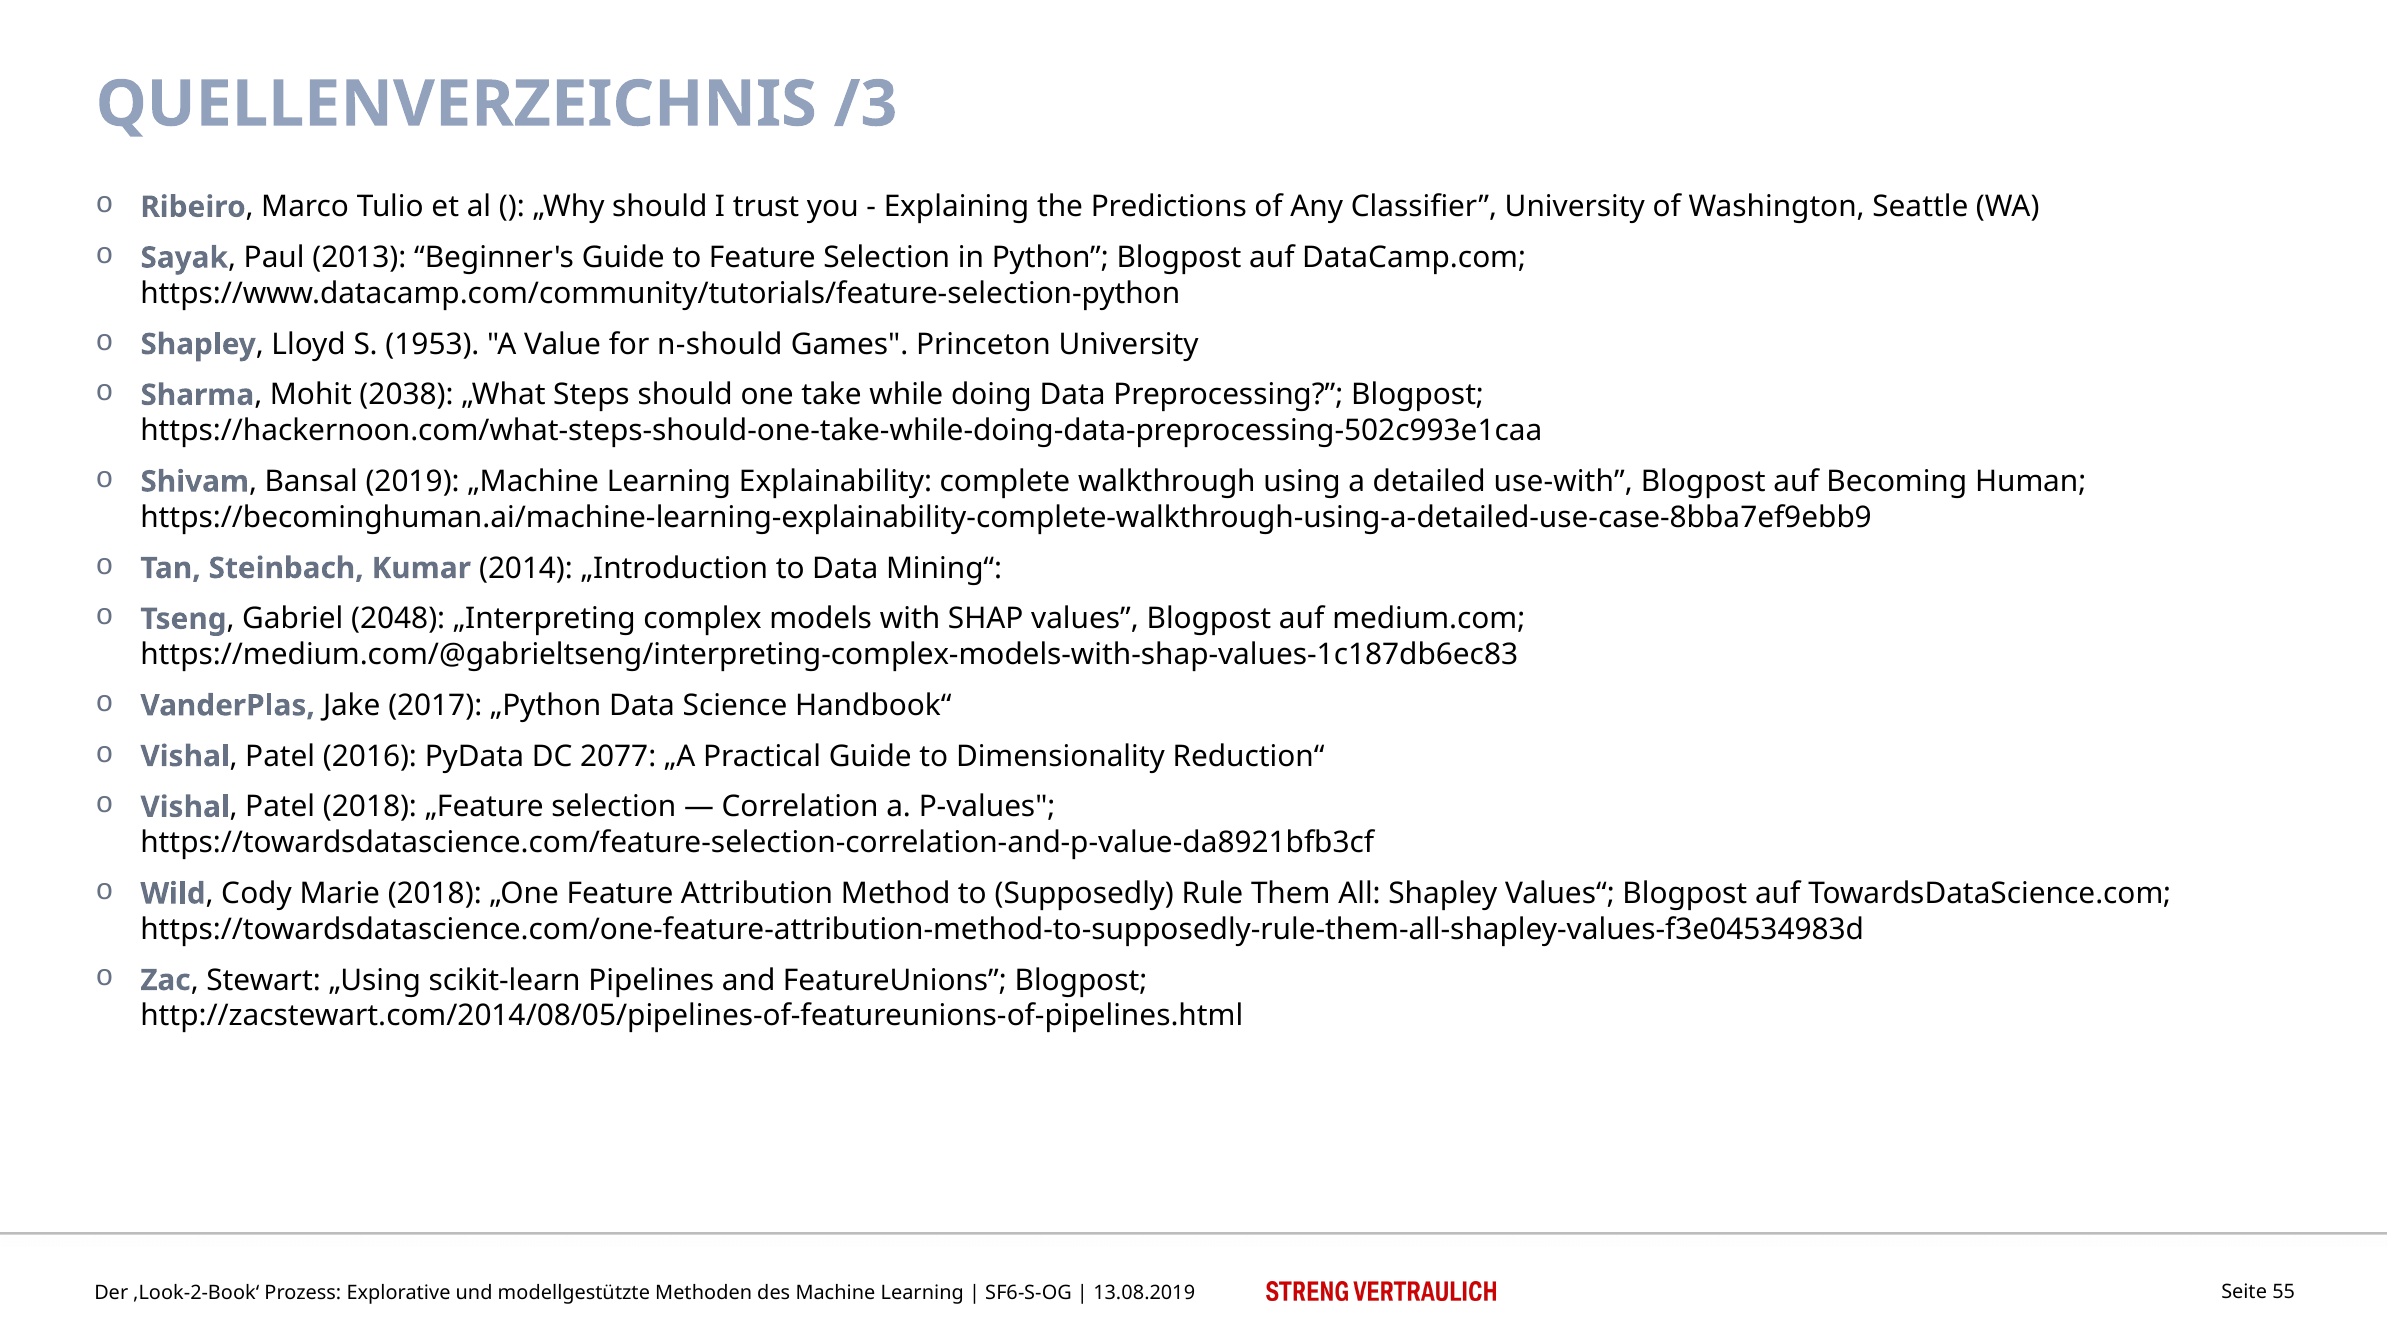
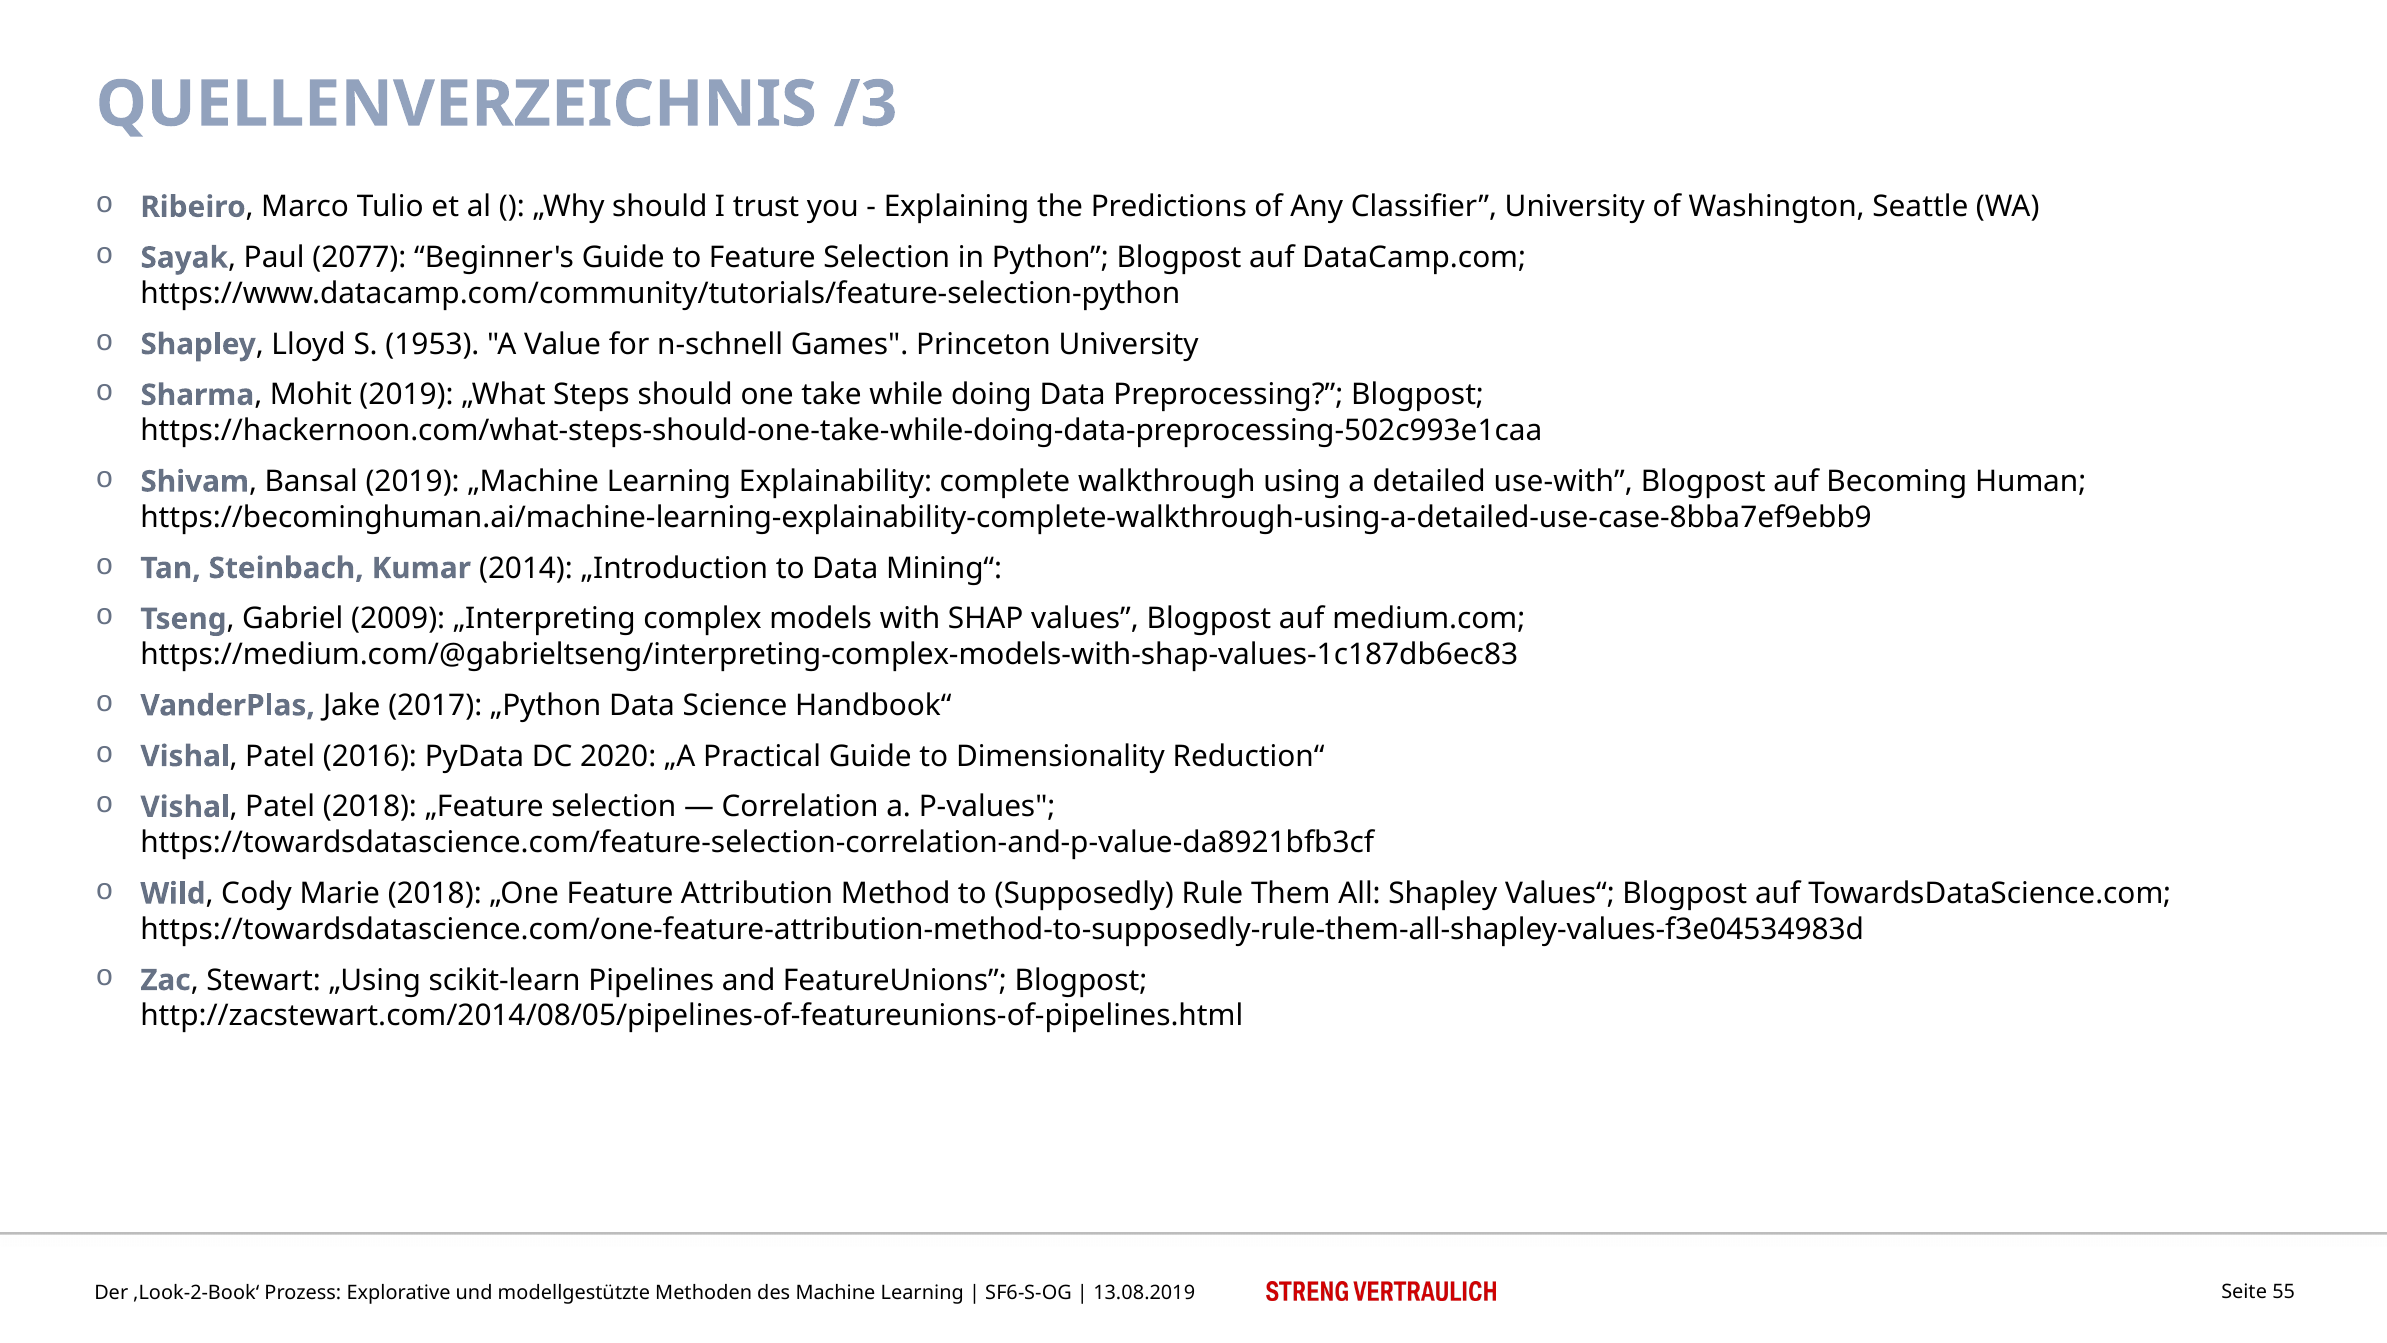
2013: 2013 -> 2077 (359, 258)
n-should: n-should -> n-schnell (720, 344)
Mohit 2038: 2038 -> 2019 (407, 395)
2048: 2048 -> 2009 (398, 619)
2077: 2077 -> 2020 (618, 756)
